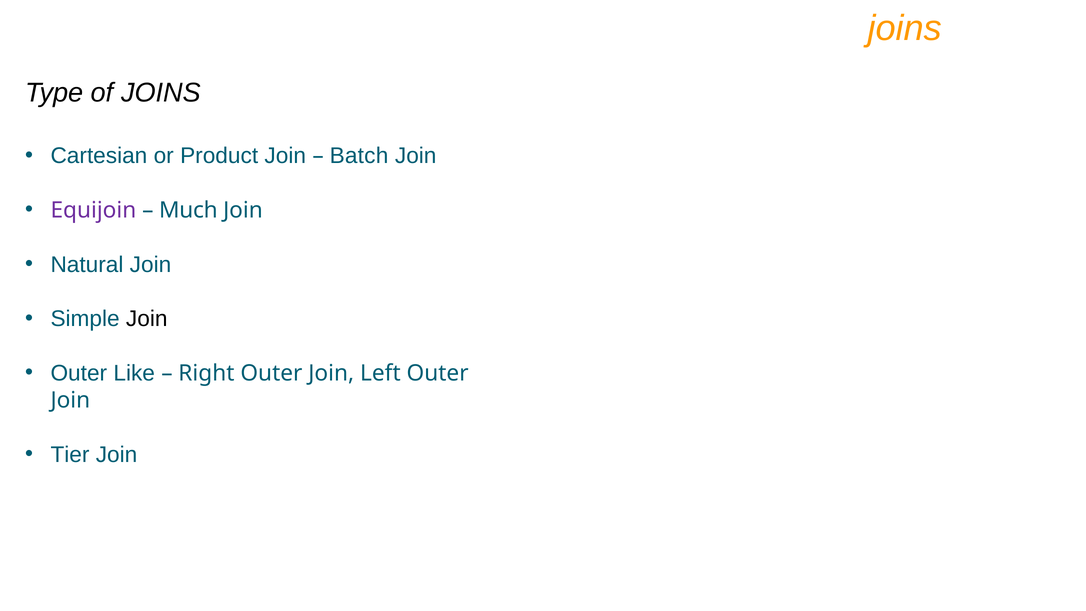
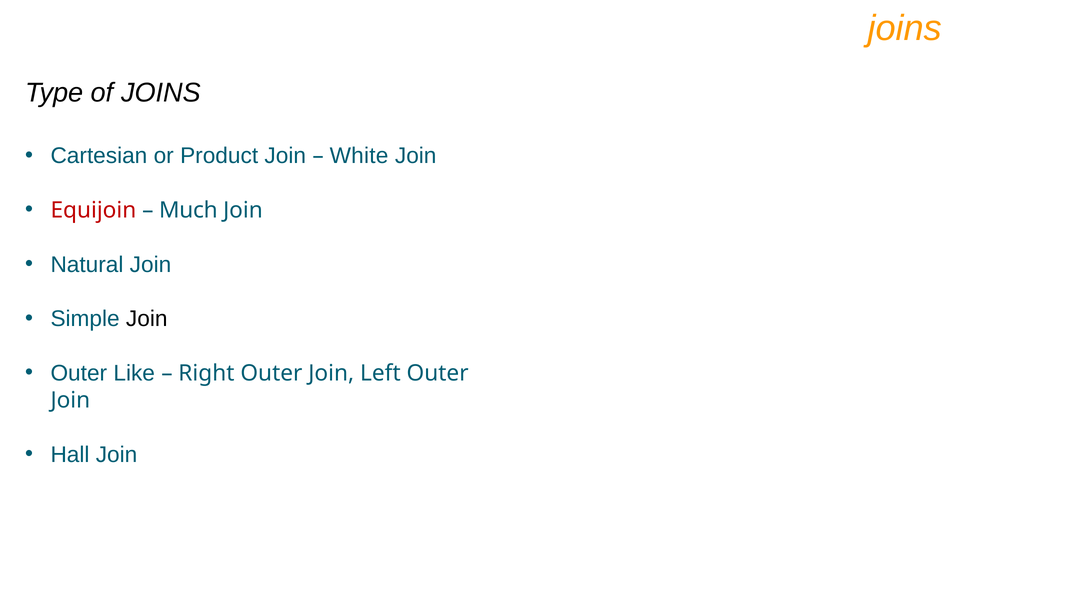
Batch: Batch -> White (359, 156)
Equijoin colour: purple -> red (93, 210)
Tier: Tier -> Hall (70, 455)
